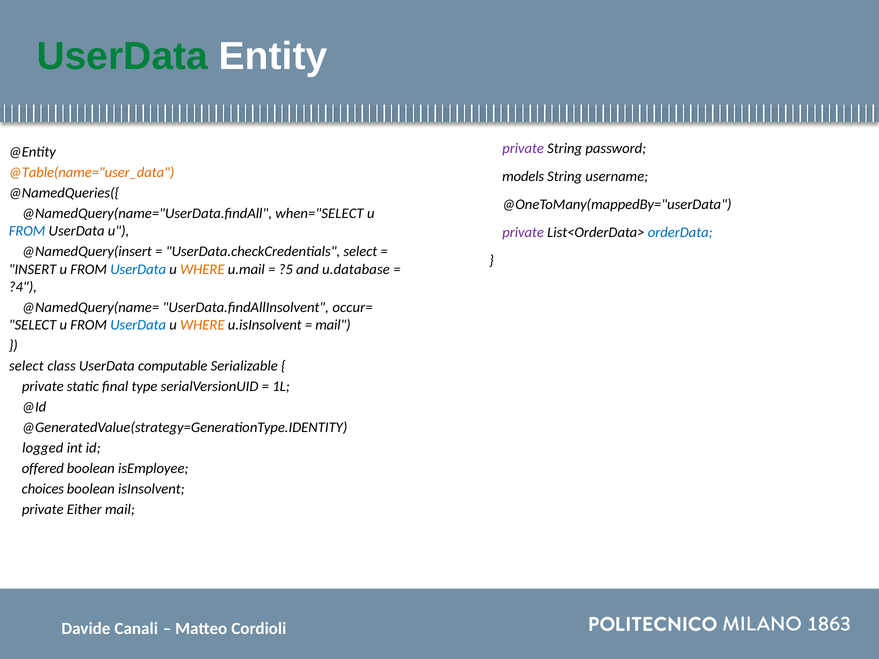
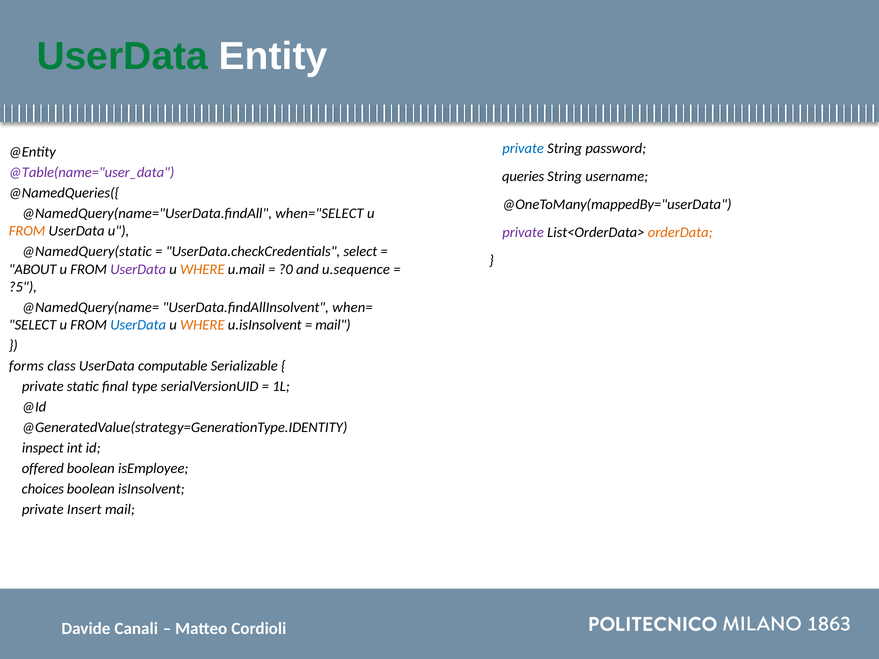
private colour: purple -> blue (523, 149)
@Table(name="user_data colour: orange -> purple (92, 173)
models: models -> queries (523, 177)
FROM colour: blue -> orange (27, 231)
orderData colour: blue -> orange (680, 233)
@NamedQuery(insert: @NamedQuery(insert -> @NamedQuery(static (87, 252)
INSERT: INSERT -> ABOUT (33, 269)
UserData colour: blue -> purple (138, 269)
?5: ?5 -> ?0 (286, 269)
u.database: u.database -> u.sequence (356, 269)
?4: ?4 -> ?5 (23, 287)
occur=: occur= -> when= (353, 307)
select: select -> forms (26, 366)
logged: logged -> inspect (43, 448)
Either: Either -> Insert (84, 510)
